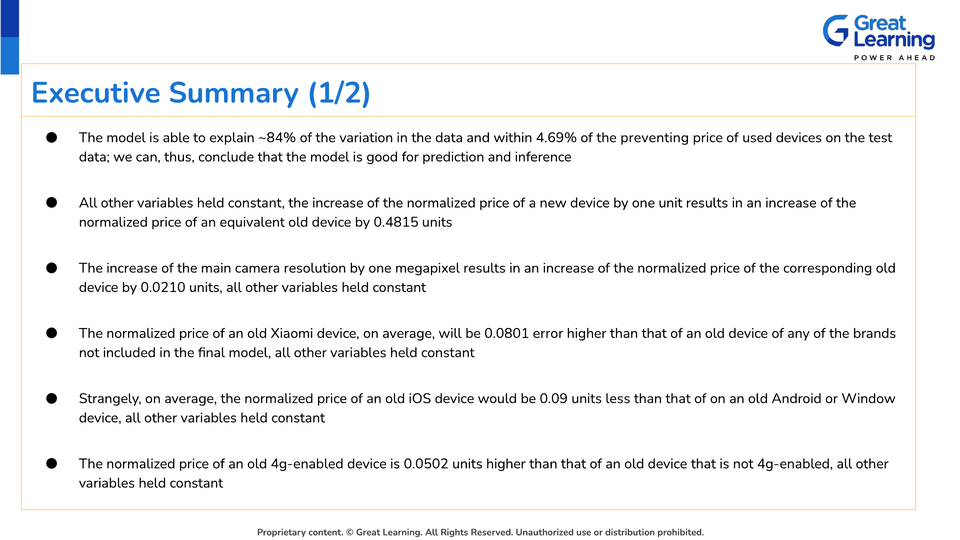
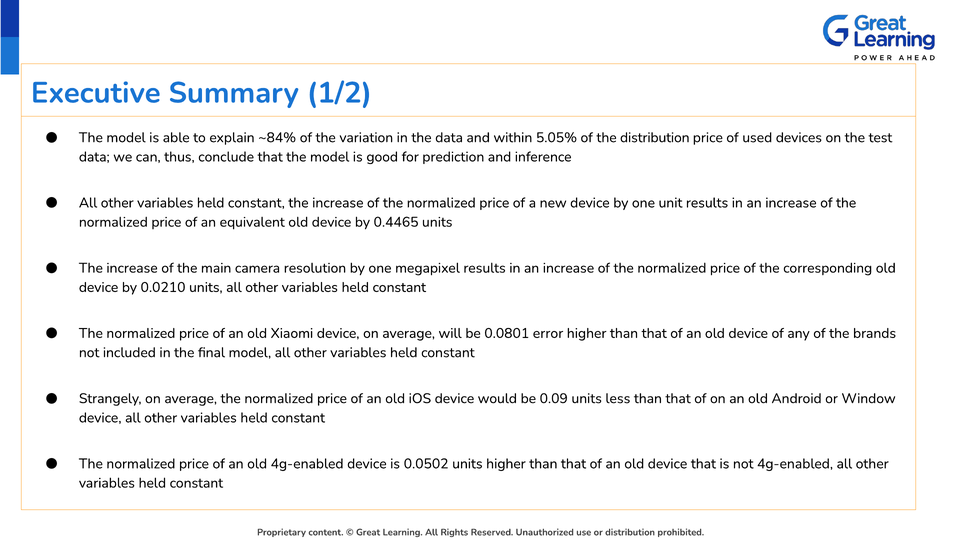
4.69%: 4.69% -> 5.05% (556, 138)
the preventing: preventing -> distribution (655, 138)
0.4815: 0.4815 -> 0.4465 (396, 222)
